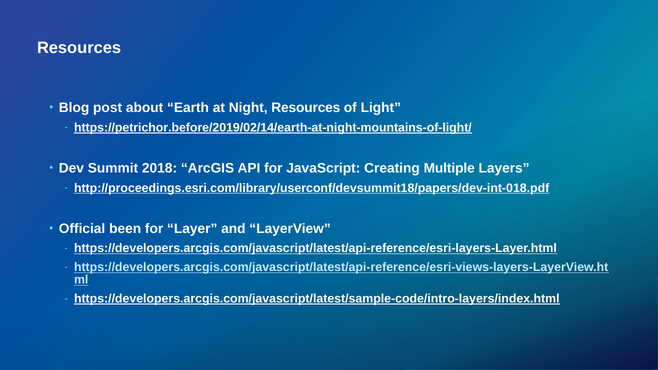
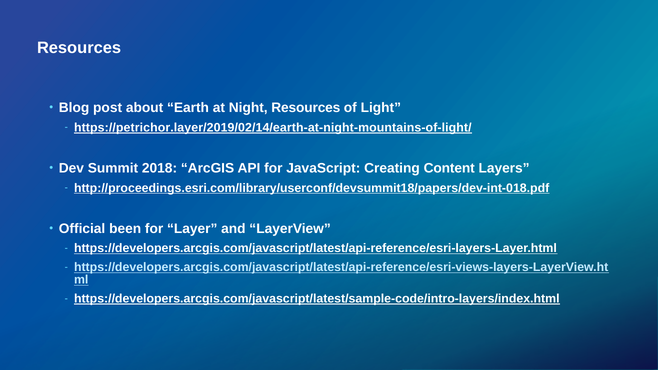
https://petrichor.before/2019/02/14/earth-at-night-mountains-of-light/: https://petrichor.before/2019/02/14/earth-at-night-mountains-of-light/ -> https://petrichor.layer/2019/02/14/earth-at-night-mountains-of-light/ (273, 128)
Multiple: Multiple -> Content (449, 168)
